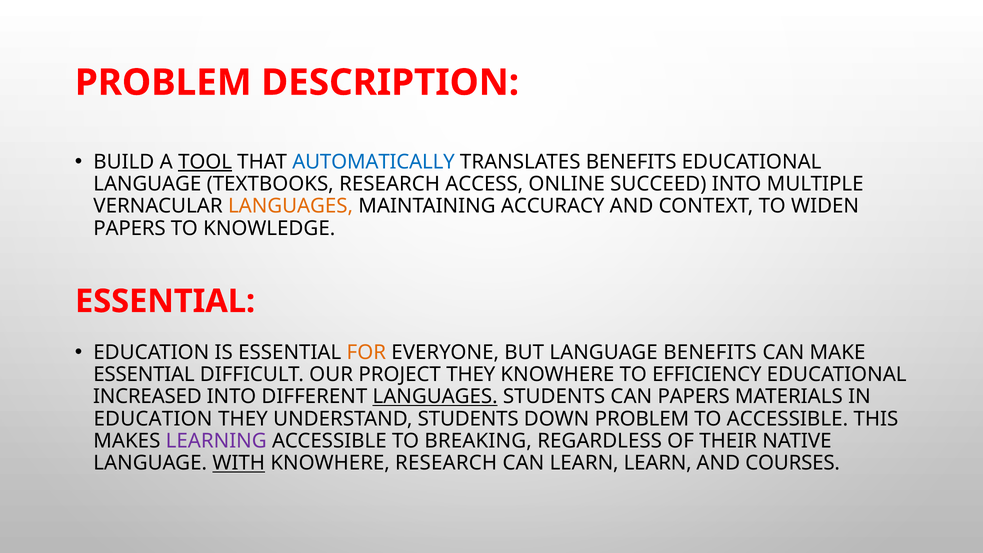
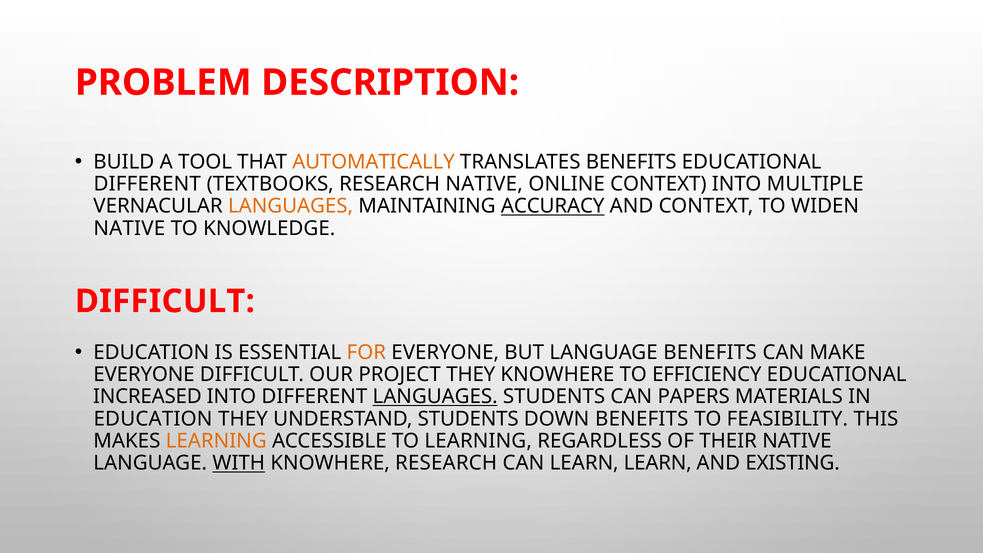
TOOL underline: present -> none (205, 162)
AUTOMATICALLY colour: blue -> orange (374, 162)
LANGUAGE: LANGUAGE -> DIFFERENT (147, 184)
RESEARCH ACCESS: ACCESS -> NATIVE (484, 184)
ONLINE SUCCEED: SUCCEED -> CONTEXT (658, 184)
ACCURACY underline: none -> present (553, 206)
PAPERS: PAPERS -> NATIVE (129, 228)
ESSENTIAL: ESSENTIAL -> DIFFICULT (165, 301)
ESSENTIAL: ESSENTIAL -> EVERYONE (144, 374)
DOWN PROBLEM: PROBLEM -> BENEFITS (642, 419)
TO ACCESSIBLE: ACCESSIBLE -> FEASIBILITY (787, 419)
LEARNING colour: purple -> orange (216, 441)
TO BREAKING: BREAKING -> LEARNING (478, 441)
COURSES: COURSES -> EXISTING (793, 463)
